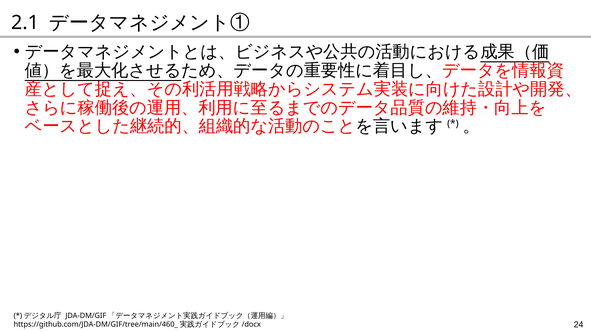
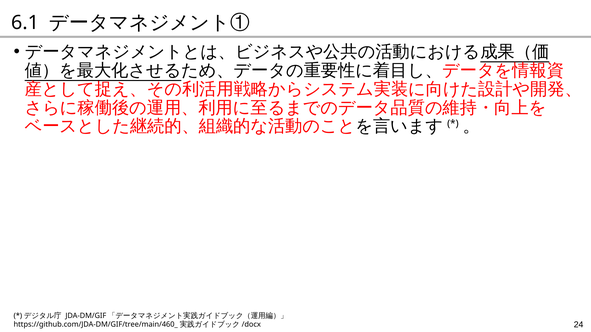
2.1: 2.1 -> 6.1 (25, 23)
